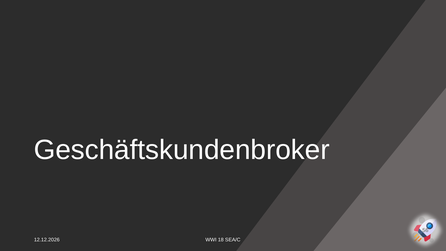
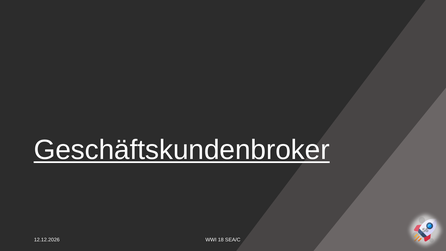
Geschäftskundenbroker underline: none -> present (182, 150)
